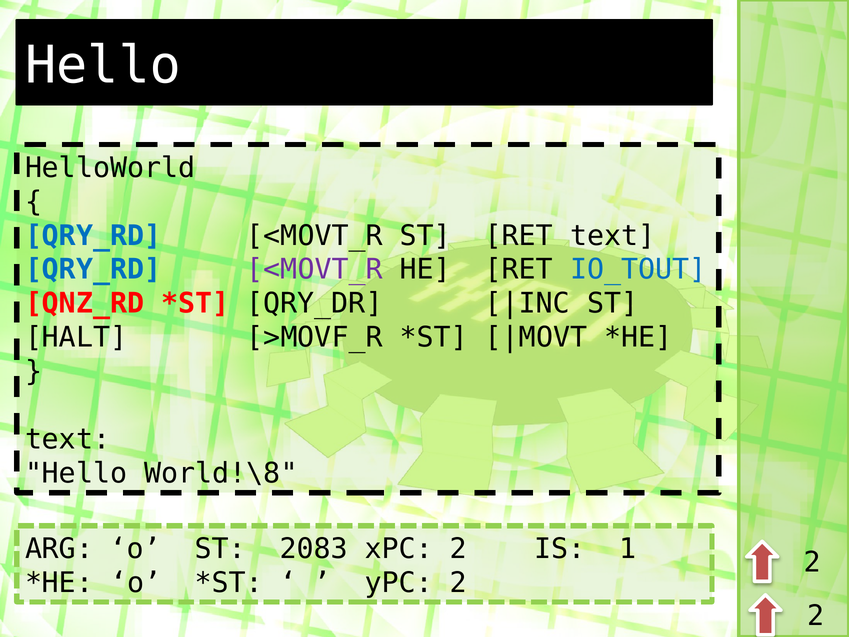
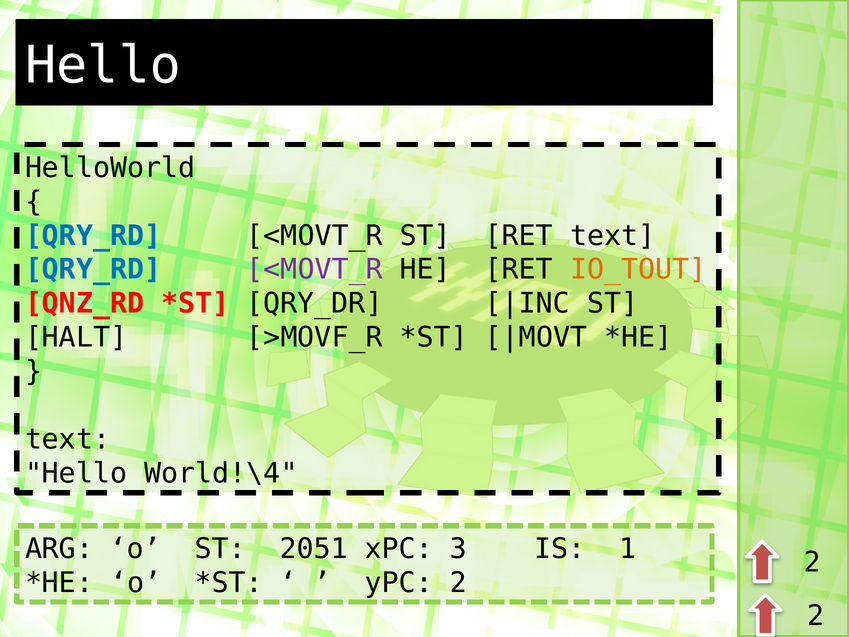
IO_TOUT colour: blue -> orange (638, 270)
World!\8: World!\8 -> World!\4 (221, 473)
2083: 2083 -> 2051 (314, 549)
xPC 2: 2 -> 3 (458, 549)
